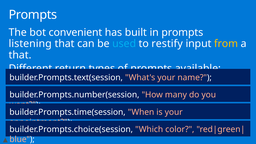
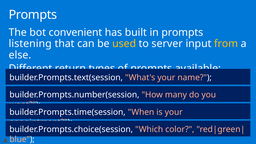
used colour: light blue -> yellow (124, 44)
restify: restify -> server (167, 44)
that: that -> else (20, 55)
